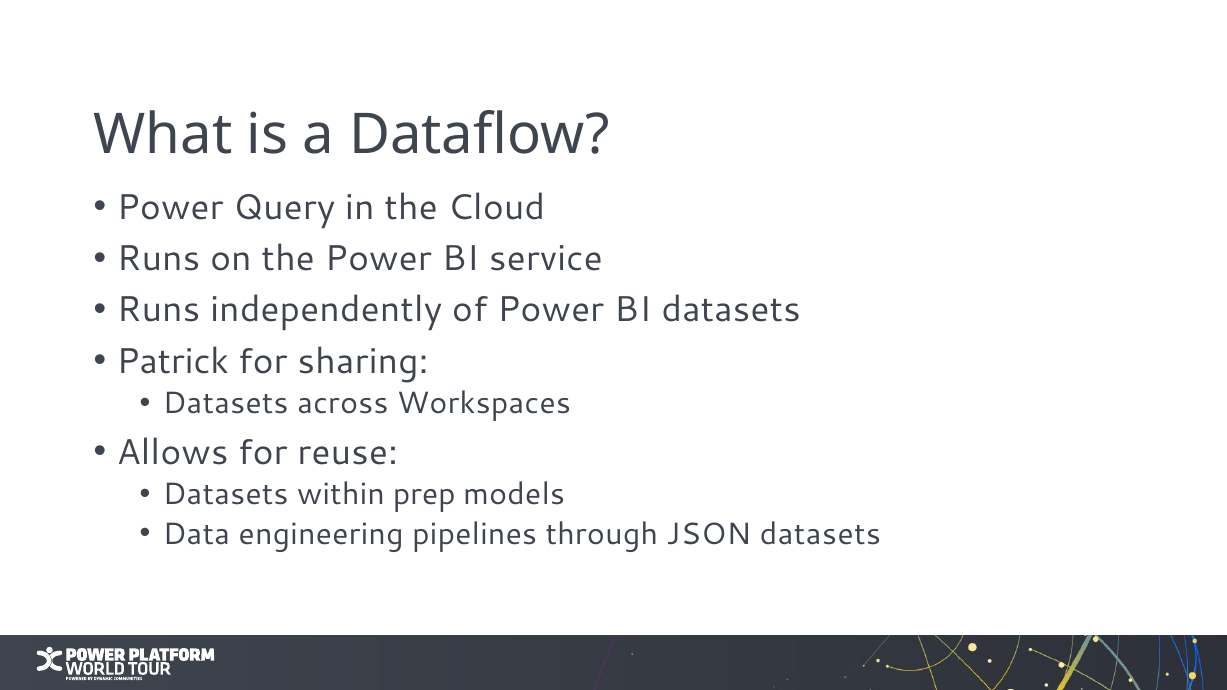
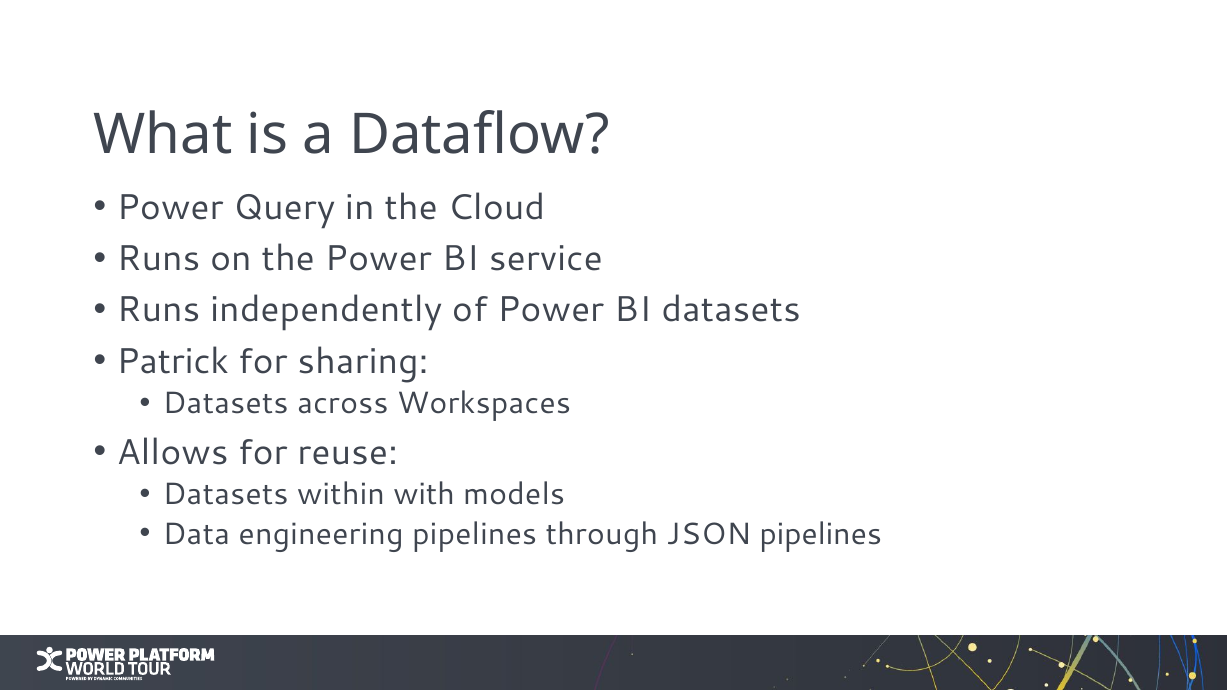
prep: prep -> with (424, 495)
JSON datasets: datasets -> pipelines (821, 534)
